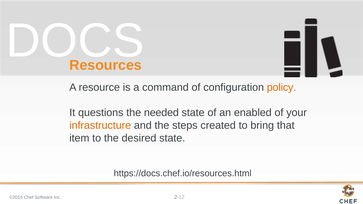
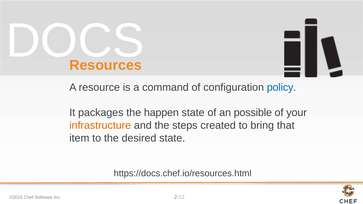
policy colour: orange -> blue (282, 87)
questions: questions -> packages (101, 113)
needed: needed -> happen (161, 113)
enabled: enabled -> possible (253, 113)
